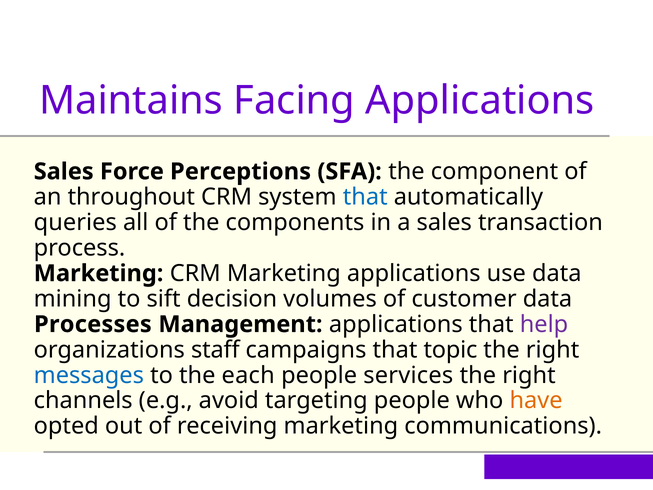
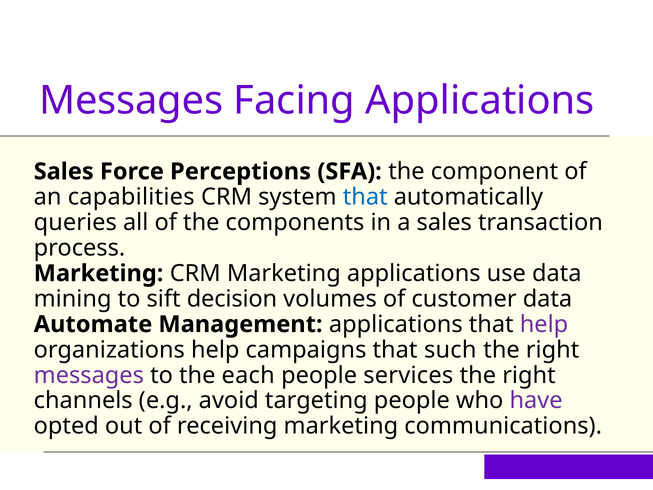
Maintains: Maintains -> Messages (131, 101)
throughout: throughout -> capabilities (131, 197)
Processes: Processes -> Automate (93, 324)
organizations staff: staff -> help (215, 350)
topic: topic -> such (450, 350)
messages colour: blue -> purple (89, 375)
have colour: orange -> purple (536, 400)
